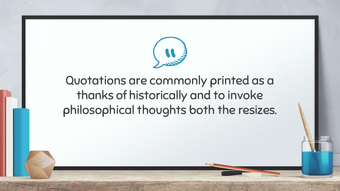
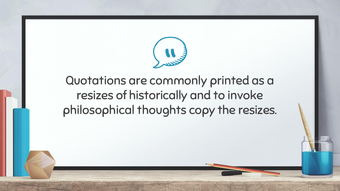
thanks: thanks -> resizes (95, 95)
both: both -> copy (202, 110)
